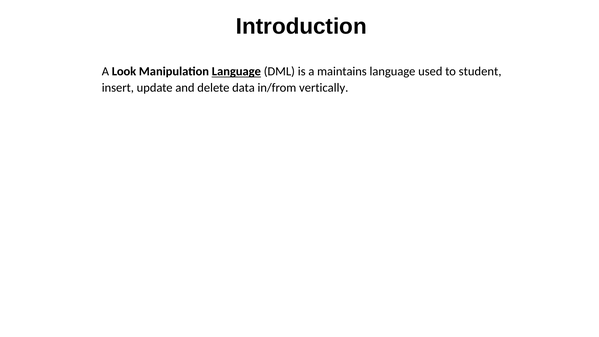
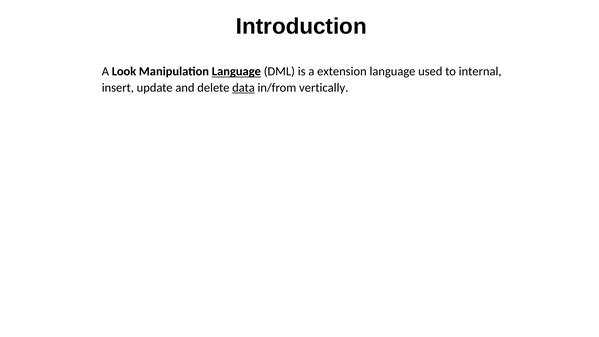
maintains: maintains -> extension (342, 72)
student: student -> internal (480, 72)
data underline: none -> present (243, 88)
